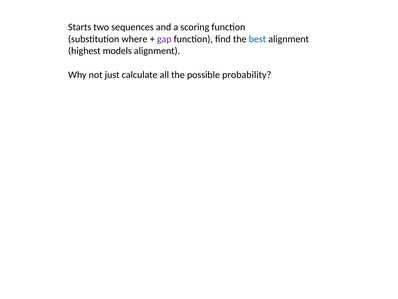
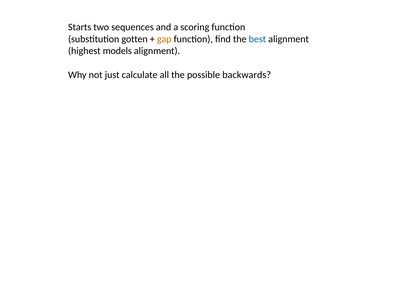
where: where -> gotten (135, 39)
gap colour: purple -> orange (164, 39)
probability: probability -> backwards (247, 75)
